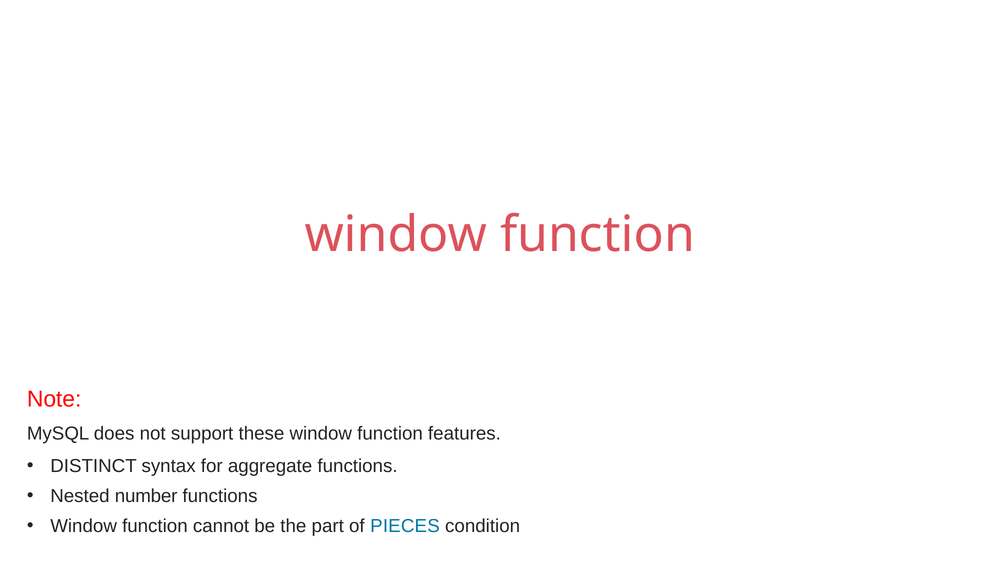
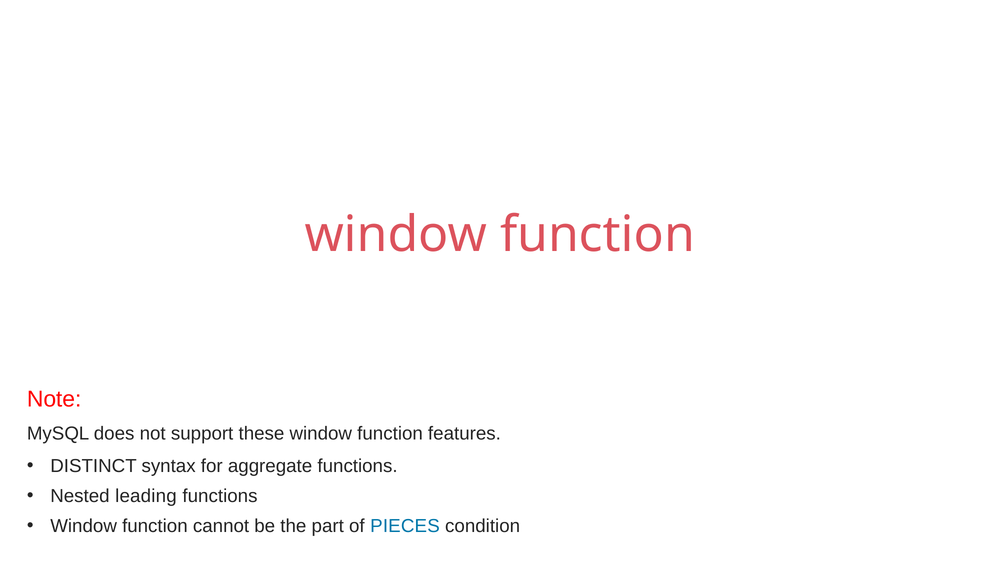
number: number -> leading (146, 496)
